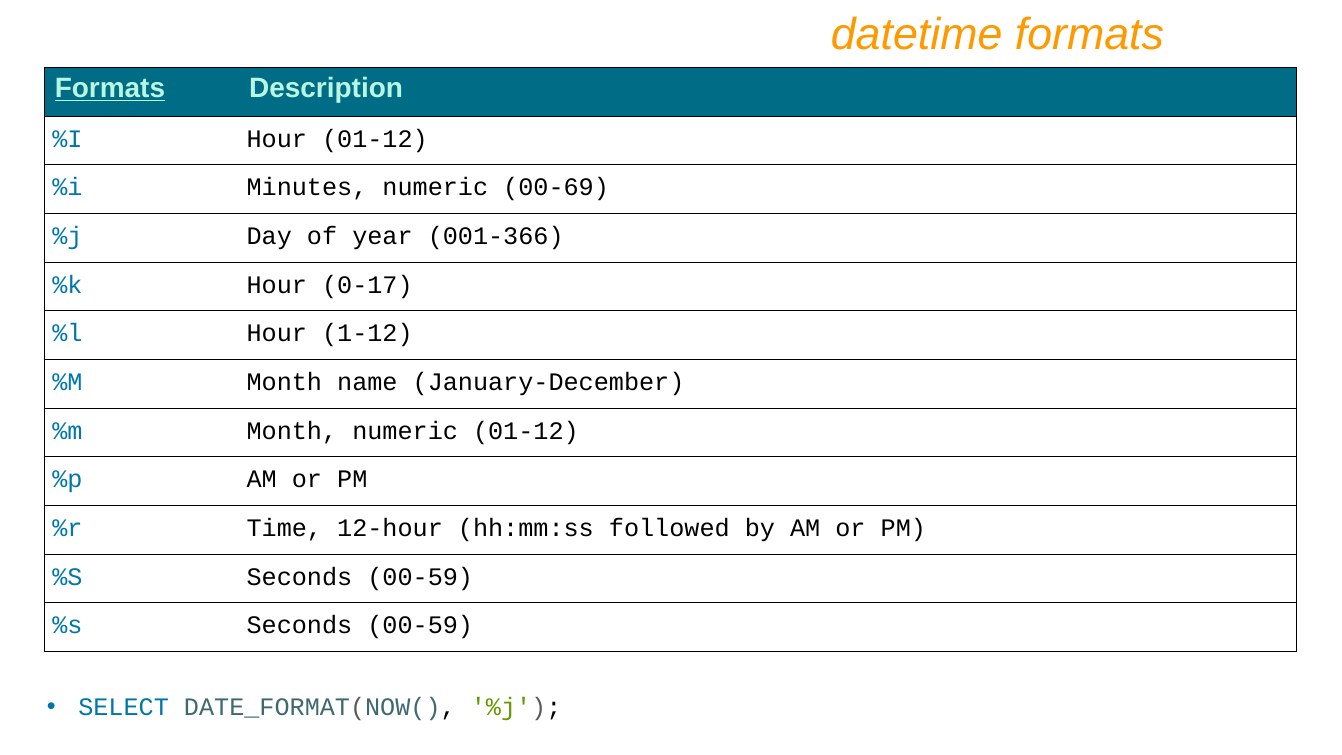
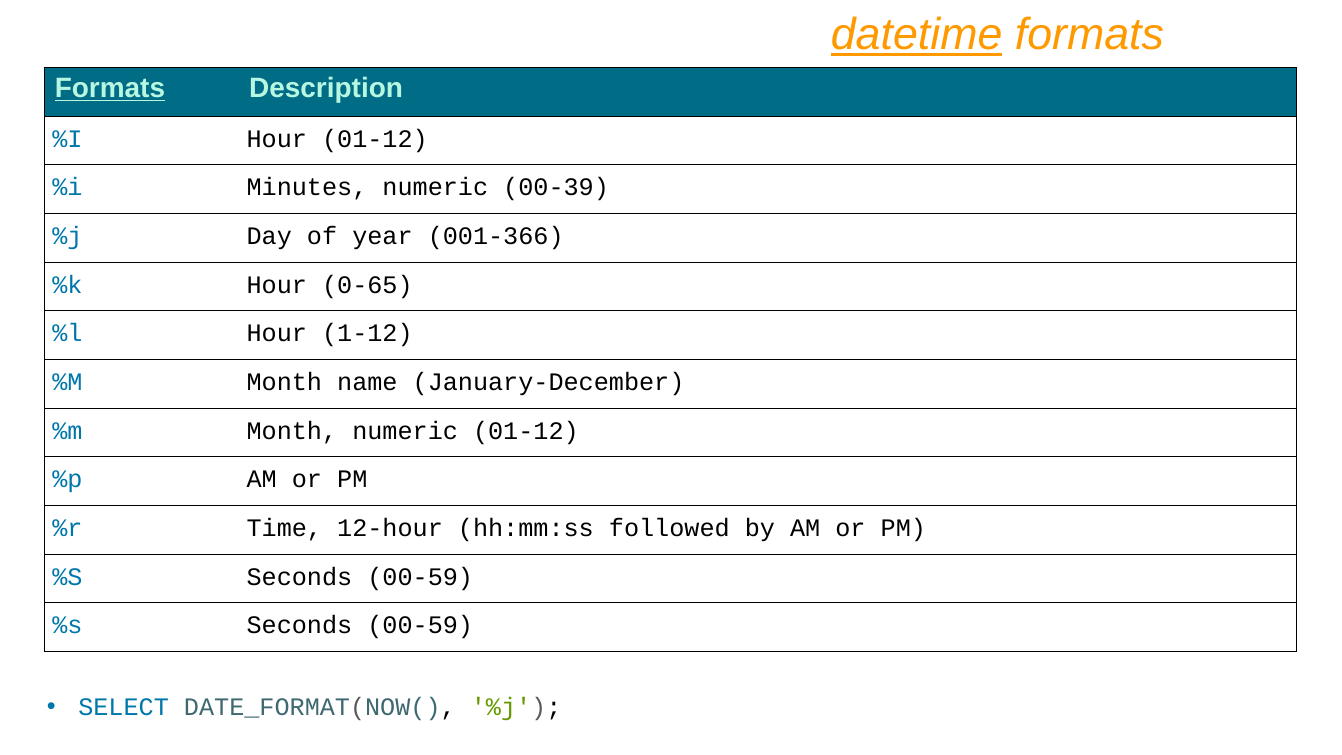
datetime underline: none -> present (917, 35)
00-69: 00-69 -> 00-39 (556, 187)
0-17: 0-17 -> 0-65 (367, 285)
